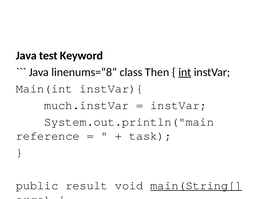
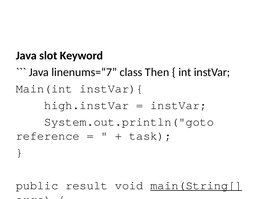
test: test -> slot (48, 56)
linenums=“8: linenums=“8 -> linenums=“7 (84, 72)
int underline: present -> none (185, 72)
much.instVar: much.instVar -> high.instVar (87, 105)
System.out.println("main: System.out.println("main -> System.out.println("goto (129, 122)
